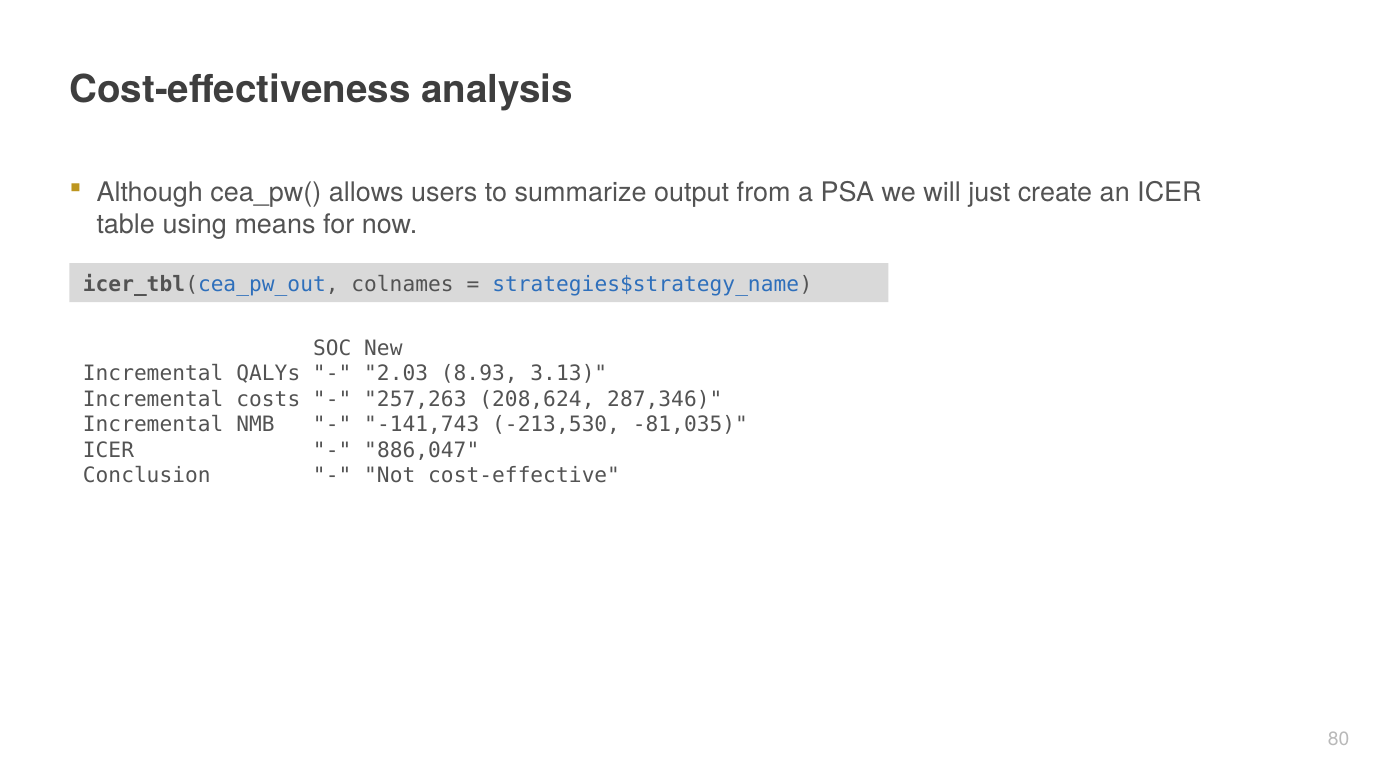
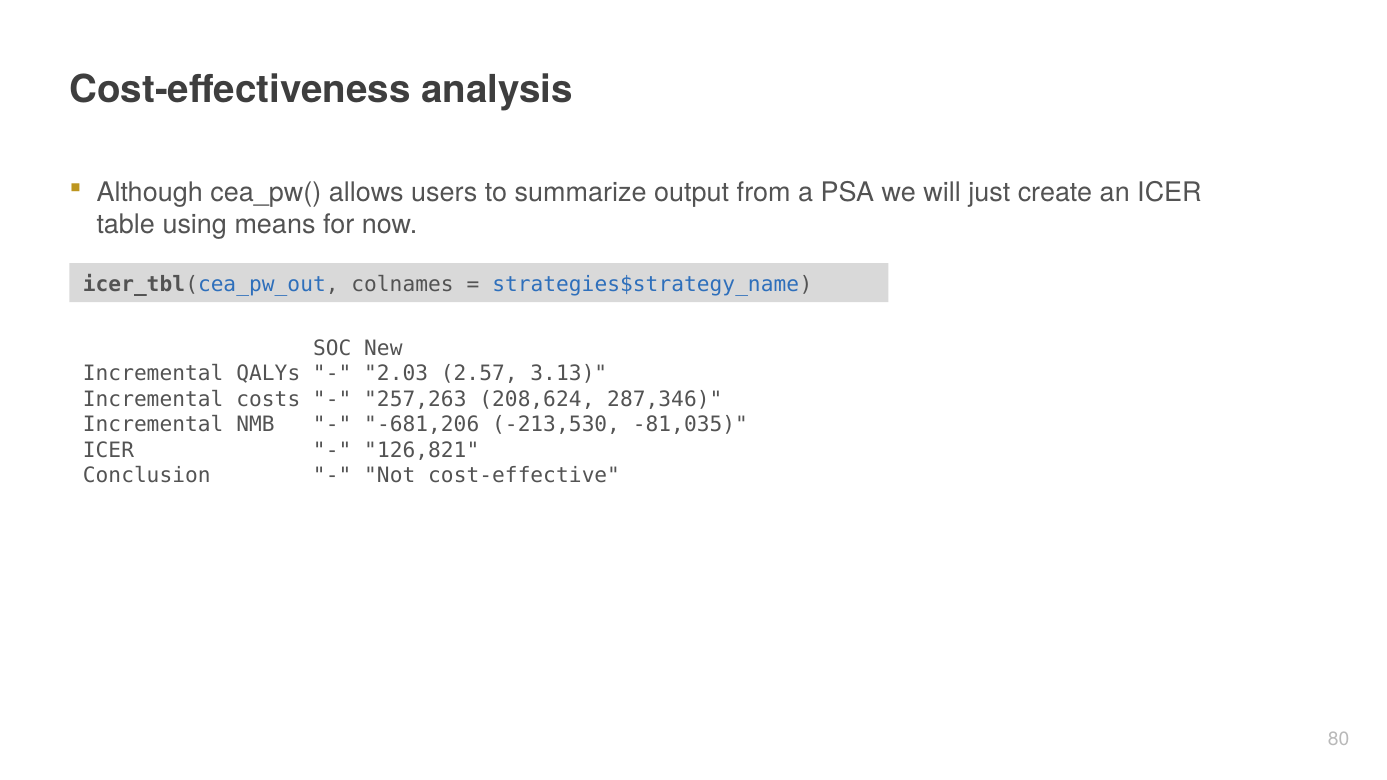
8.93: 8.93 -> 2.57 (479, 374)
-141,743: -141,743 -> -681,206 (422, 425)
886,047: 886,047 -> 126,821 (422, 450)
